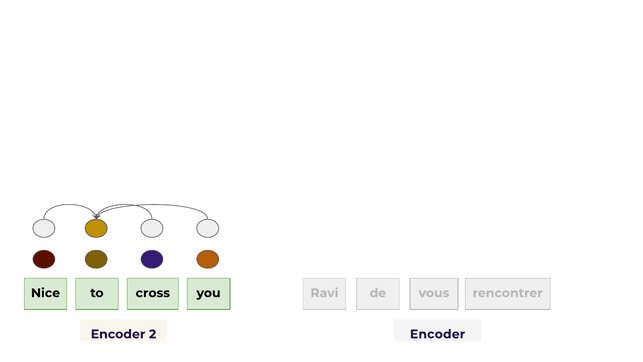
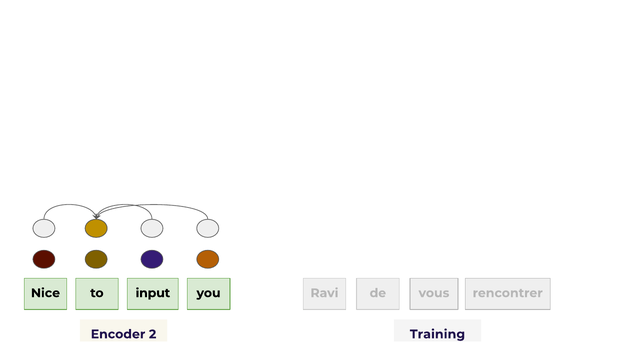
cross: cross -> input (153, 293)
Encoder: Encoder -> Training (438, 334)
